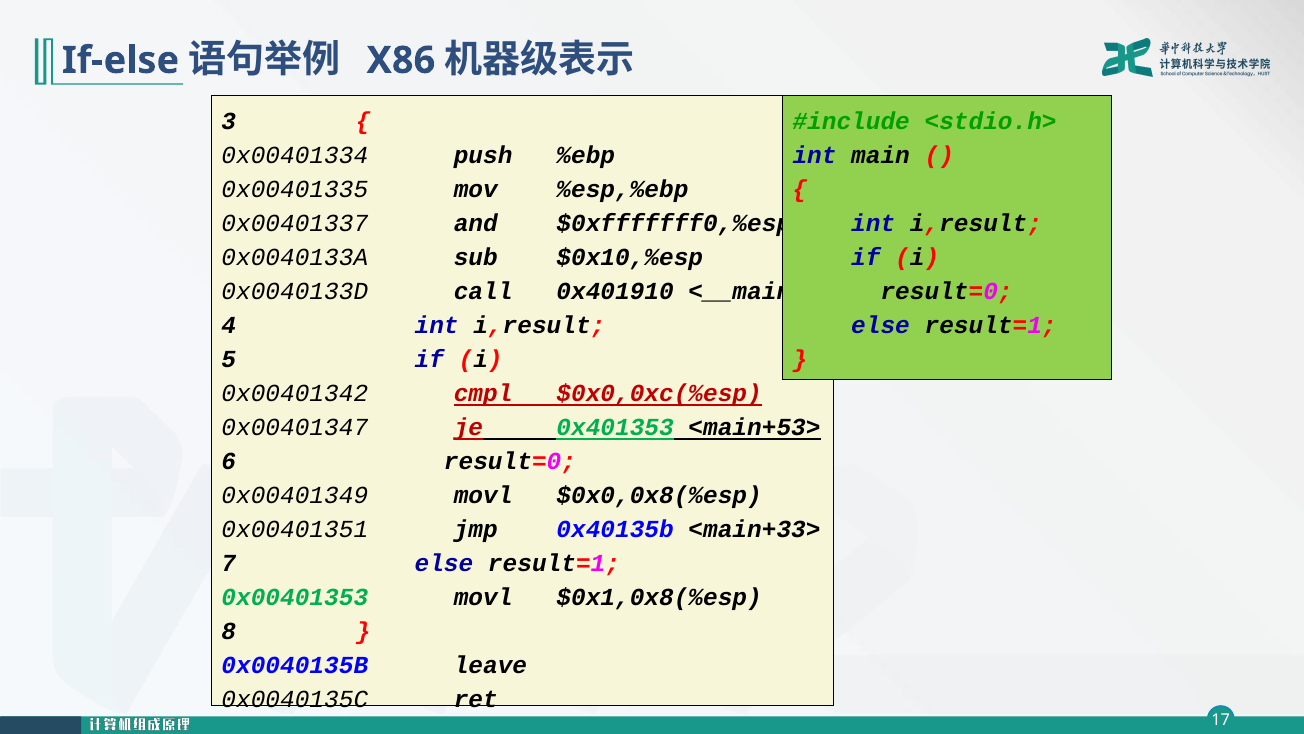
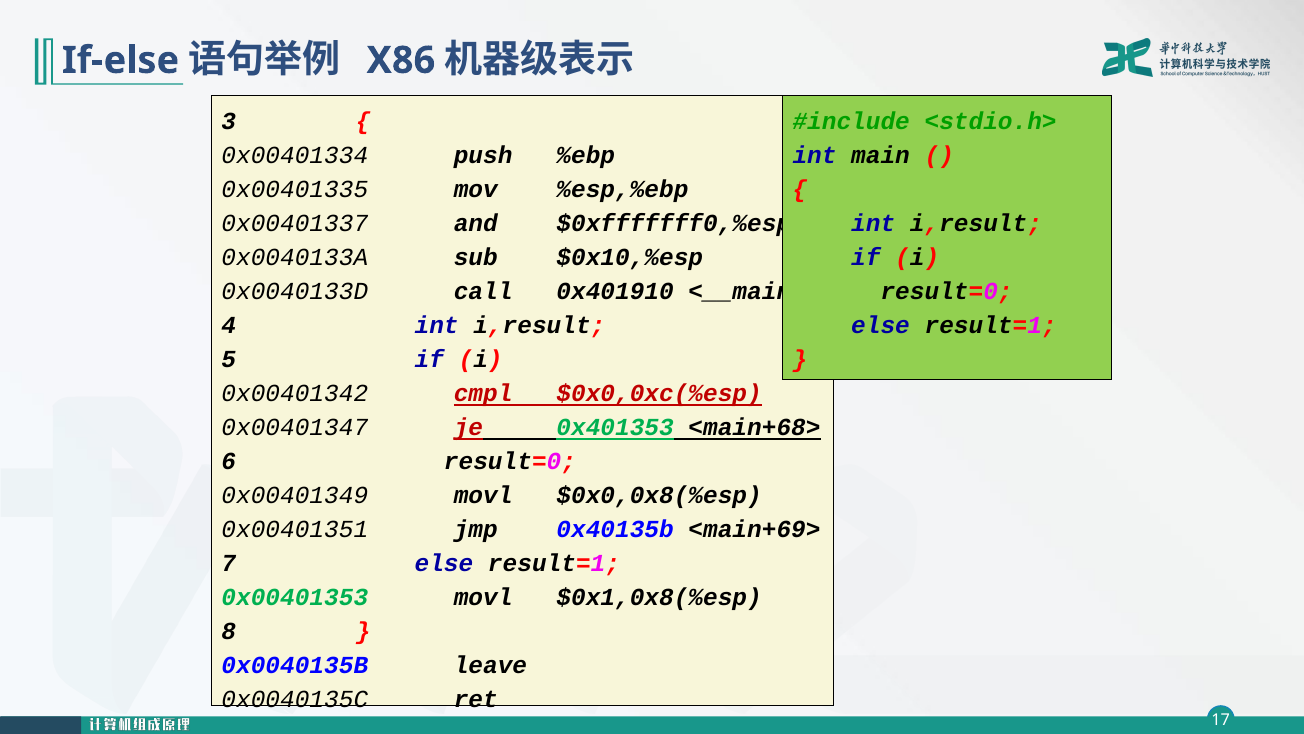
<main+53>: <main+53> -> <main+68> (754, 427)
<main+33>: <main+33> -> <main+69> (754, 529)
